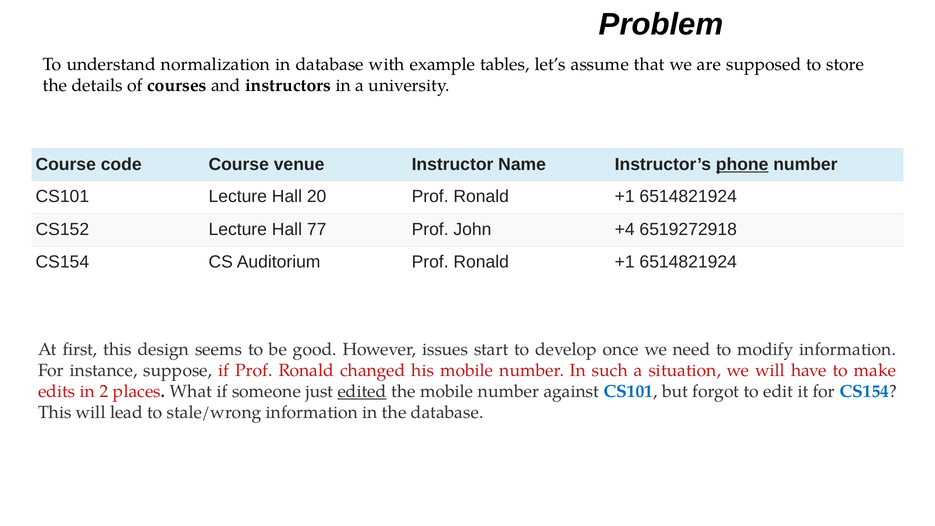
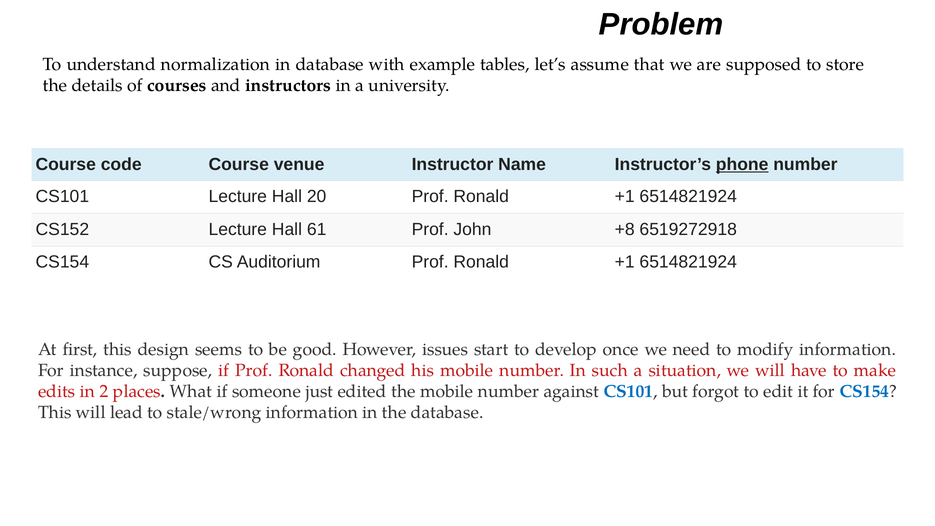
77: 77 -> 61 (317, 229)
+4: +4 -> +8 (625, 229)
edited underline: present -> none (362, 391)
